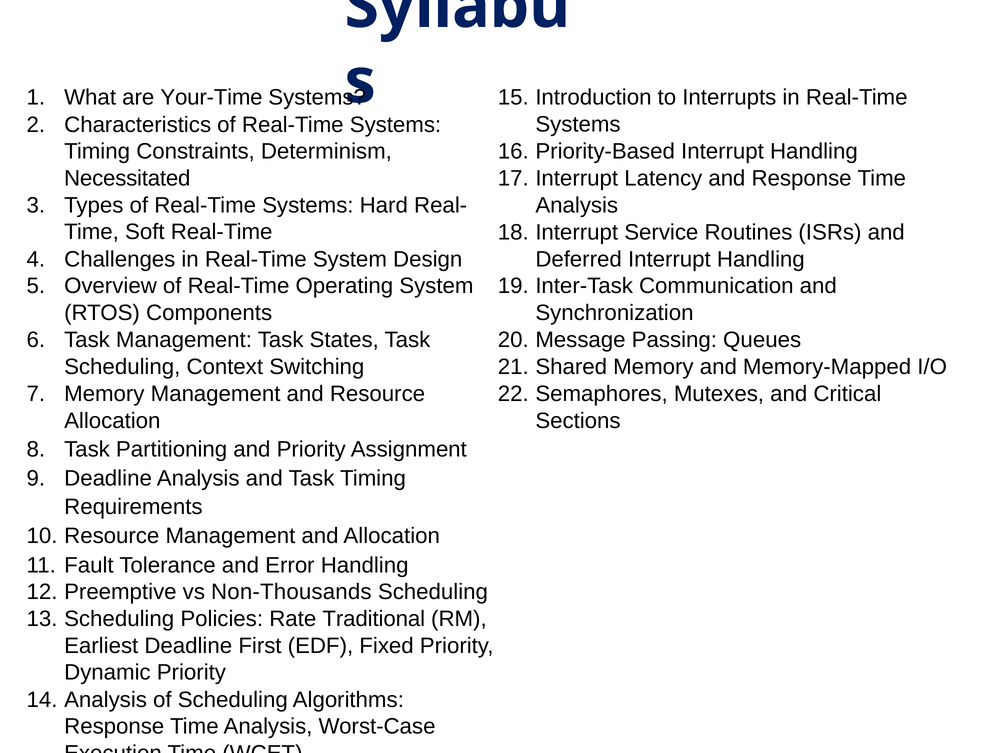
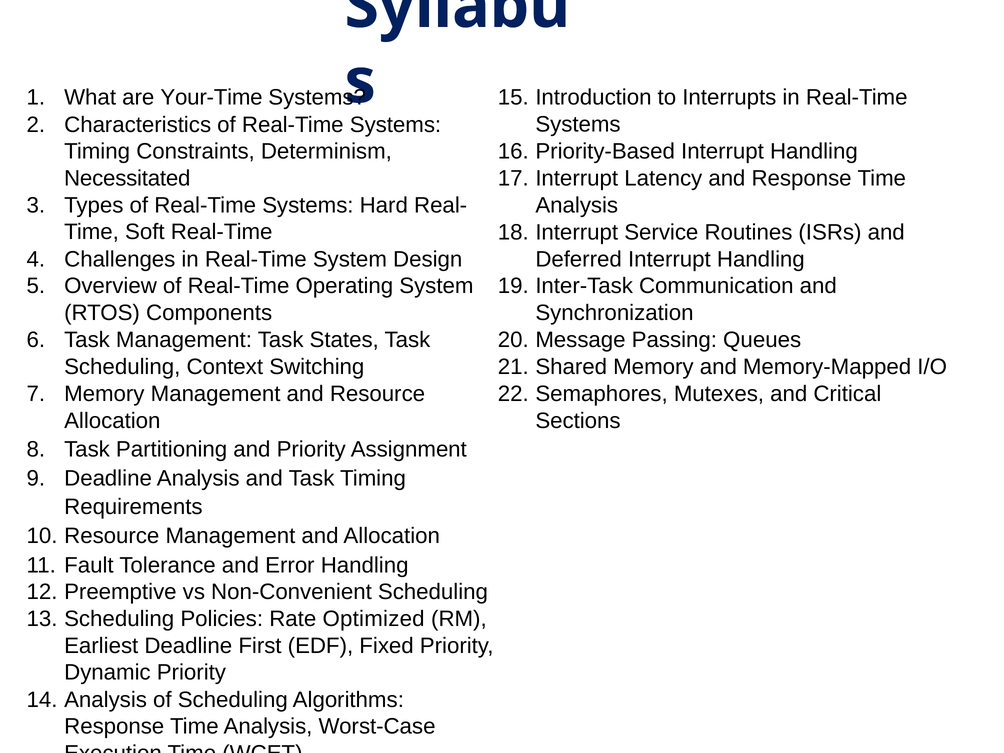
Non-Thousands: Non-Thousands -> Non-Convenient (291, 592)
Traditional: Traditional -> Optimized (374, 619)
